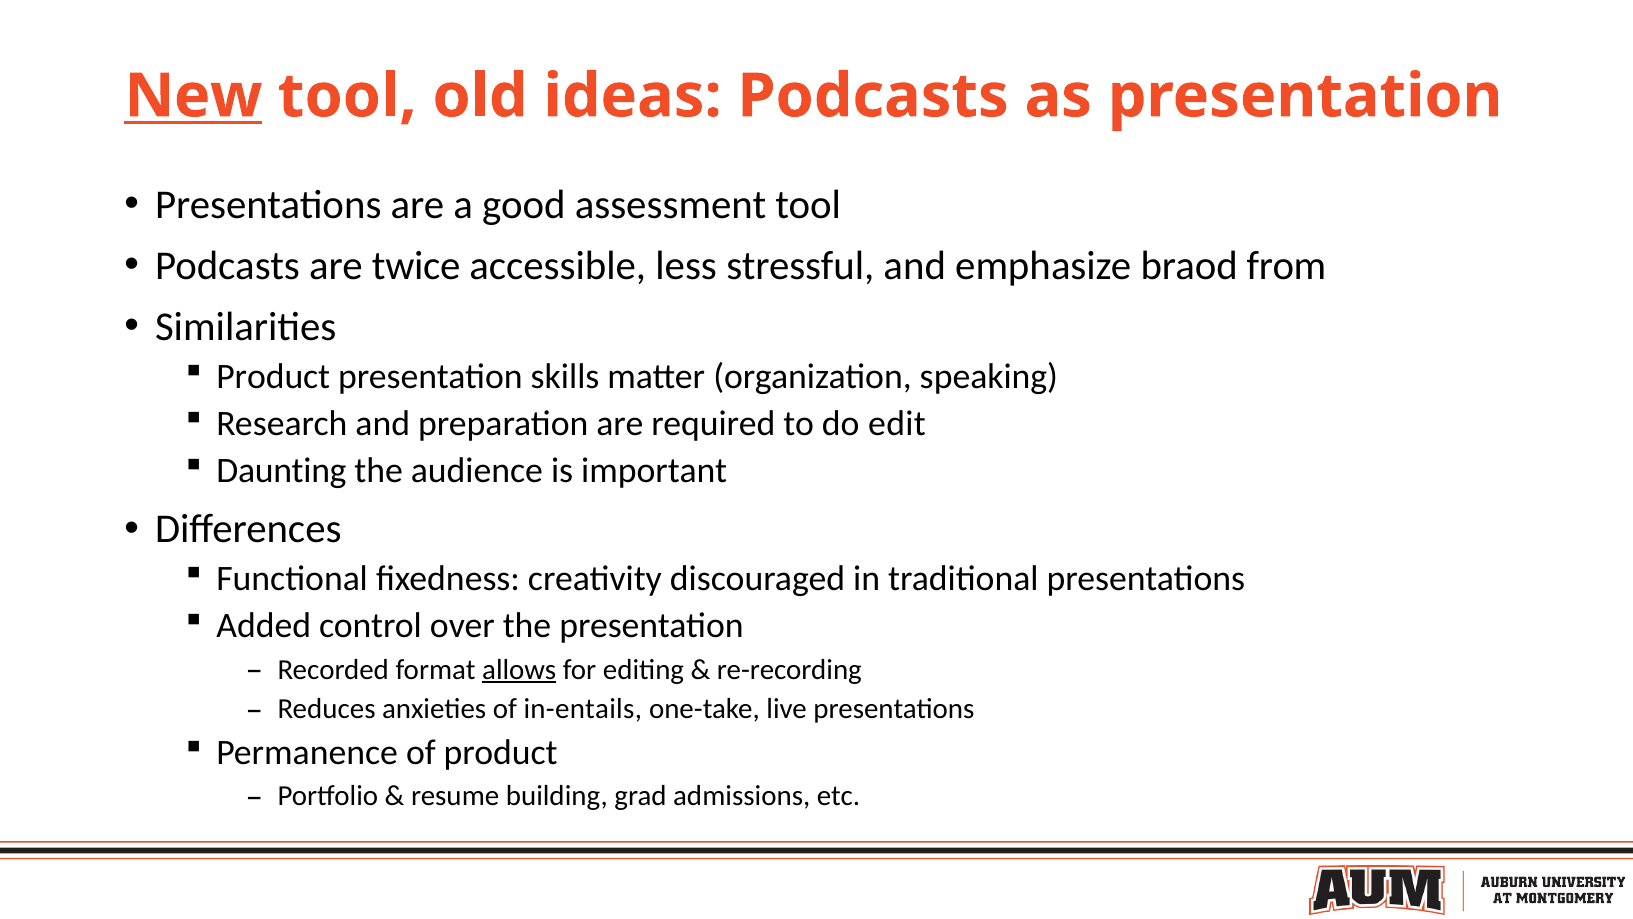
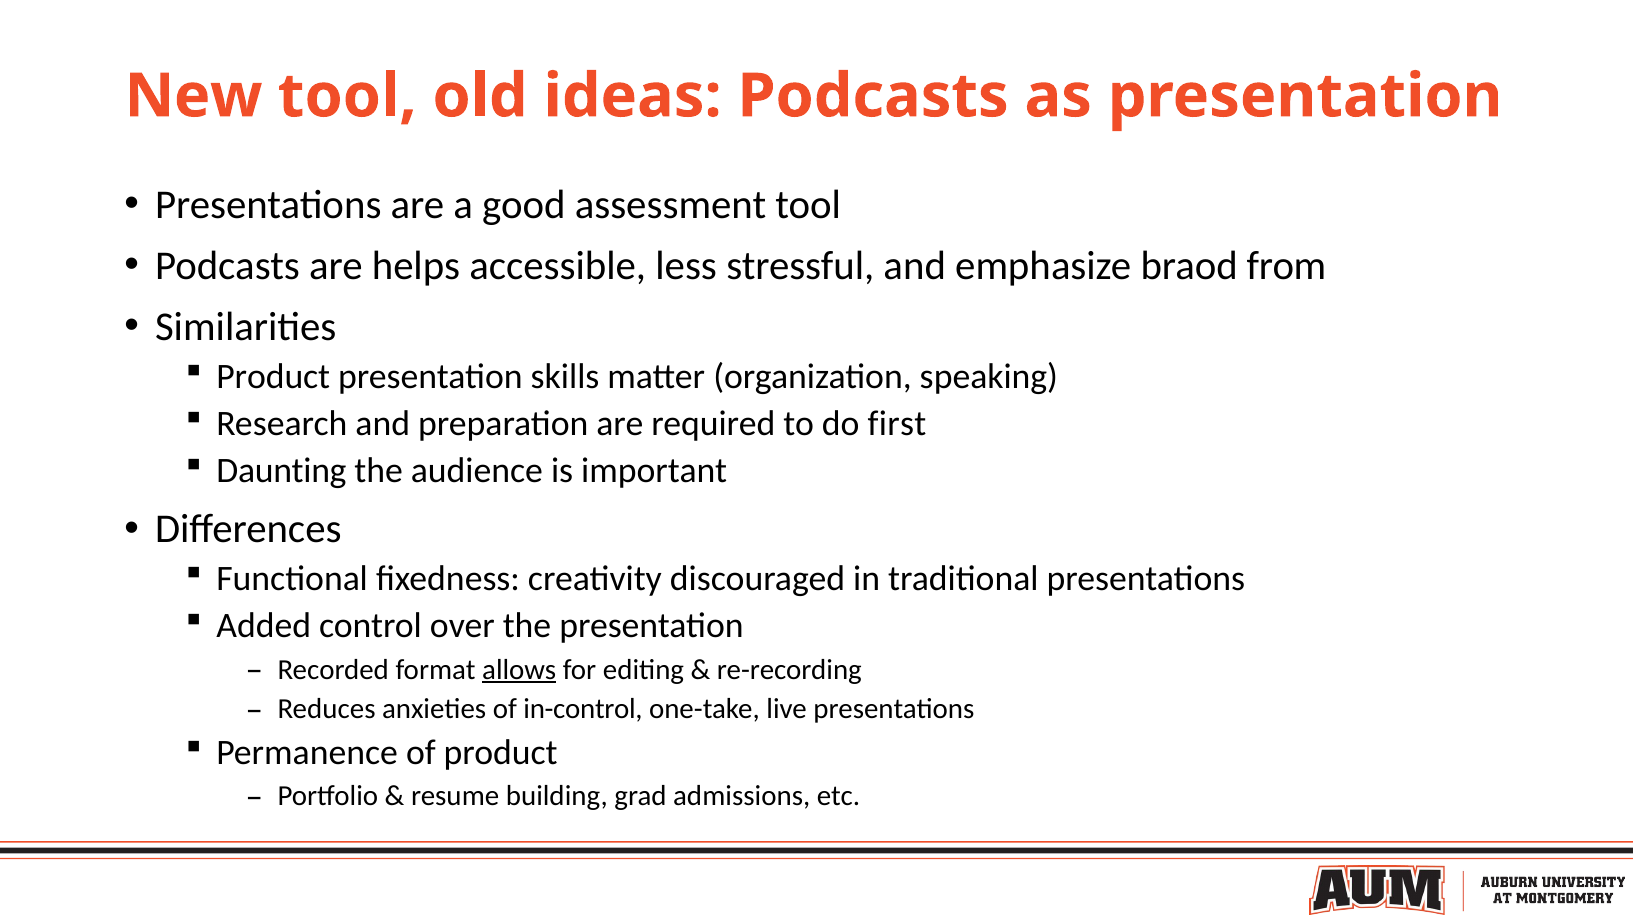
New underline: present -> none (193, 96)
twice: twice -> helps (416, 266)
edit: edit -> first (897, 423)
in-entails: in-entails -> in-control (583, 709)
